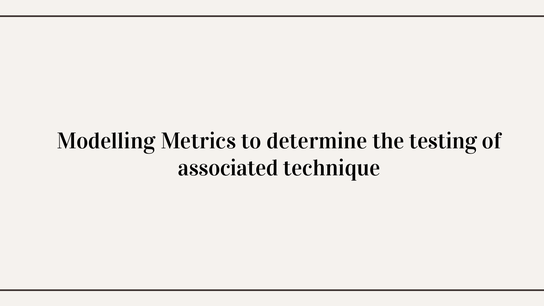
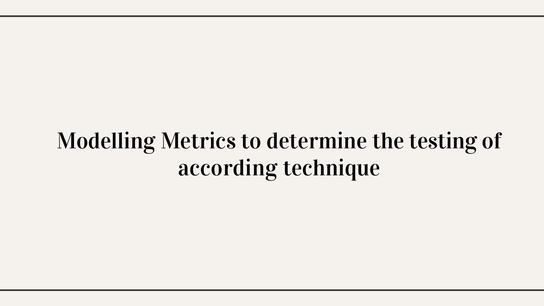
associated: associated -> according (228, 168)
